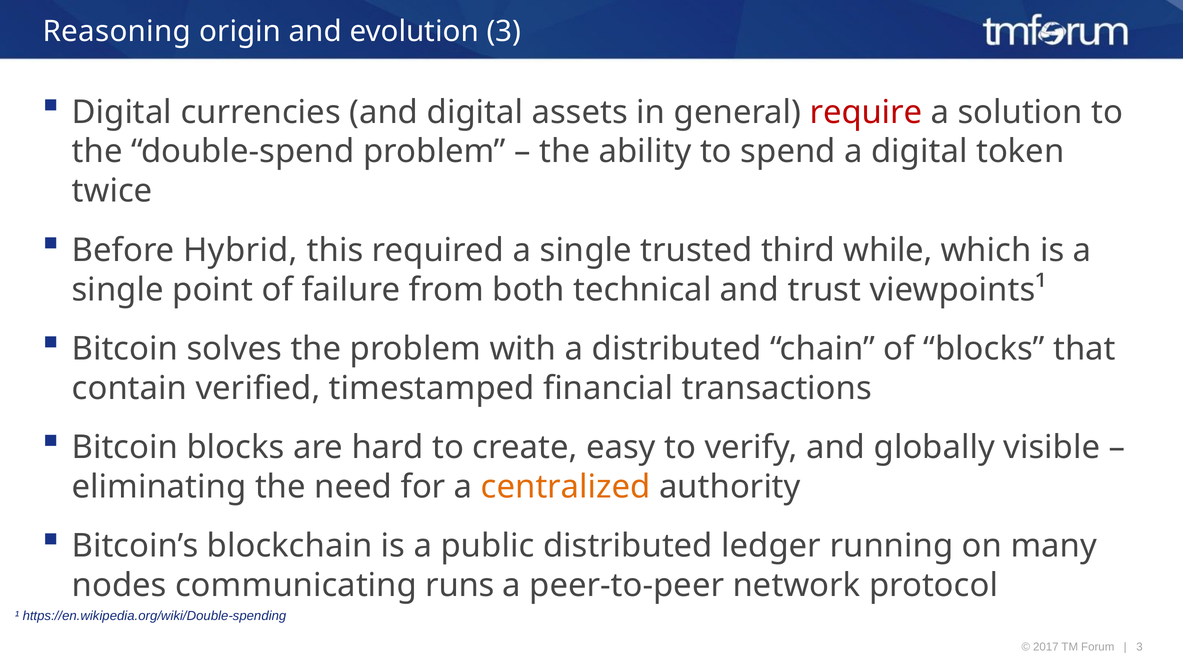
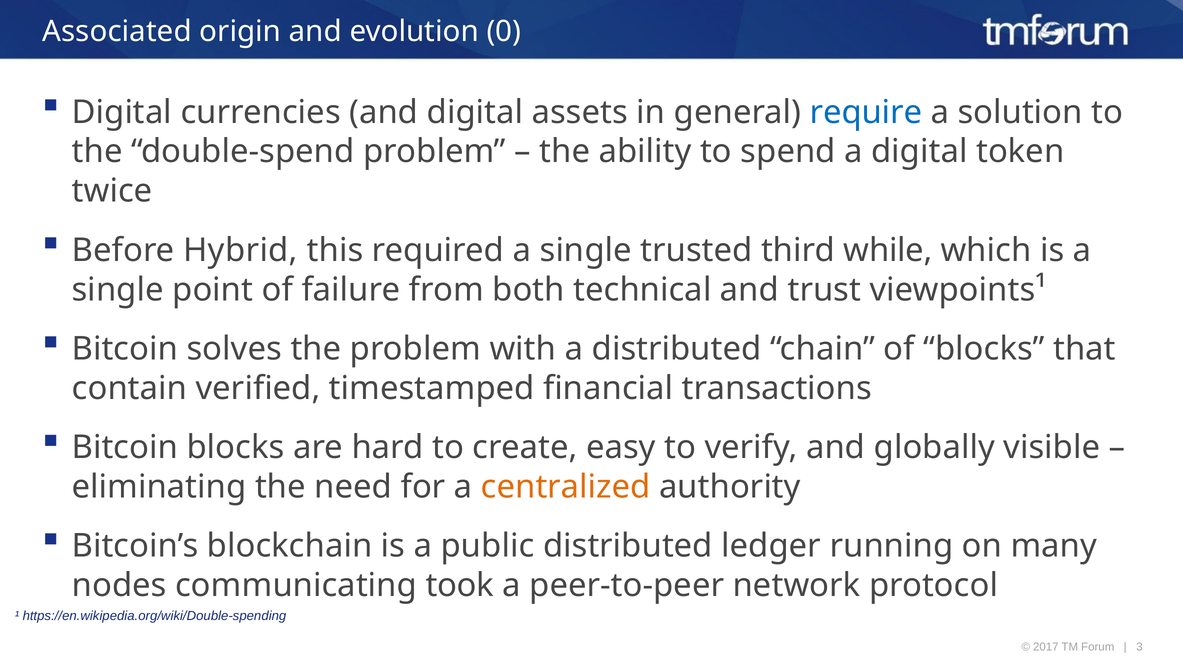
Reasoning: Reasoning -> Associated (117, 31)
evolution 3: 3 -> 0 (504, 31)
require colour: red -> blue (866, 112)
runs: runs -> took (460, 586)
